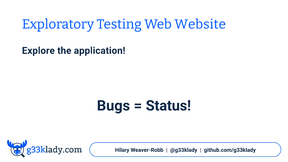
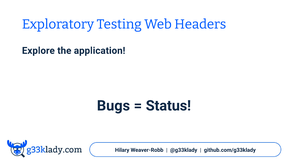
Website: Website -> Headers (200, 24)
